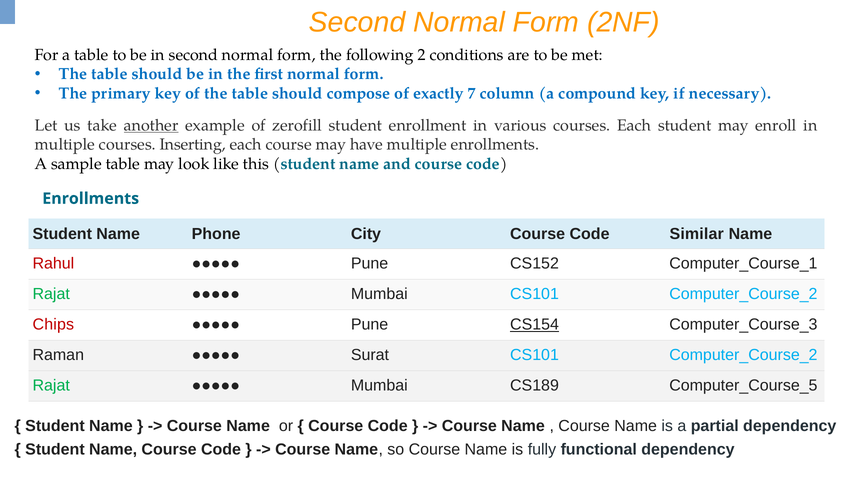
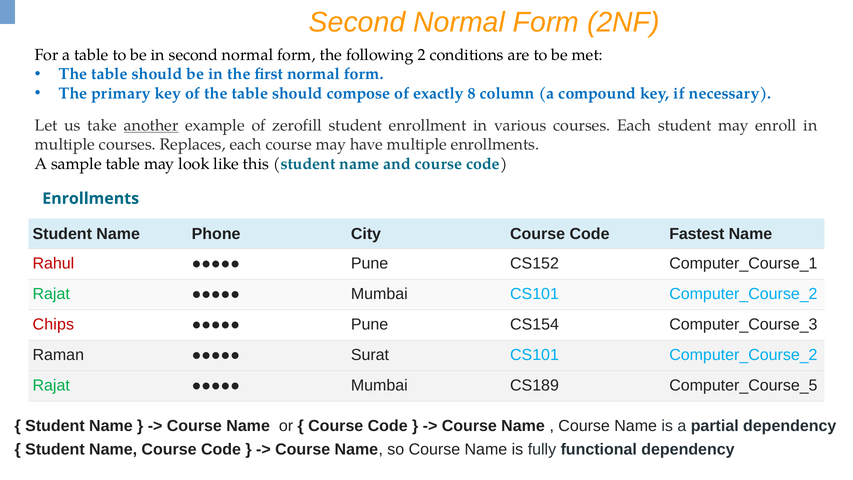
7: 7 -> 8 (472, 93)
Inserting: Inserting -> Replaces (193, 145)
Similar: Similar -> Fastest (697, 234)
CS154 underline: present -> none (535, 324)
